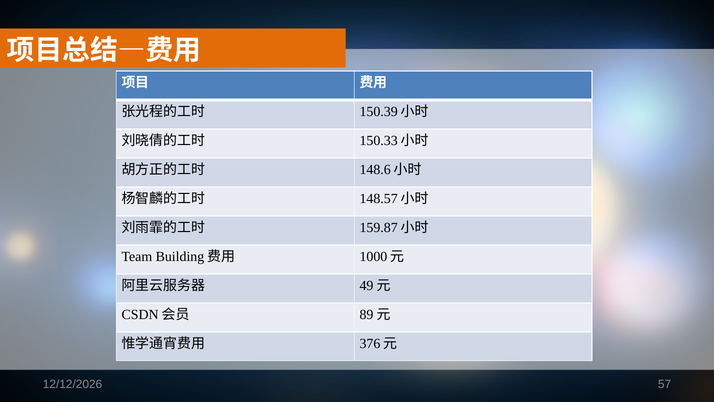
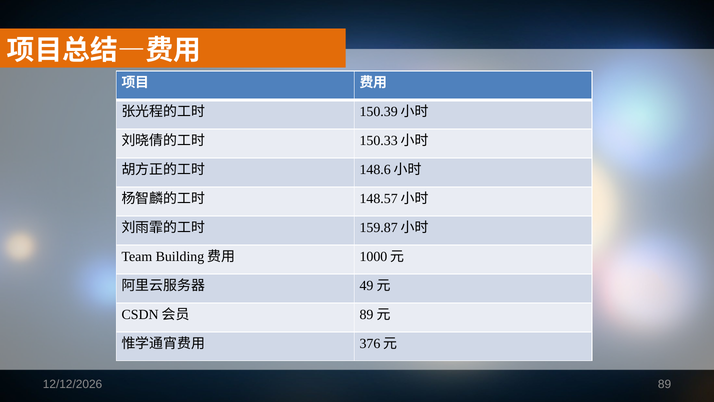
57: 57 -> 89 (665, 384)
